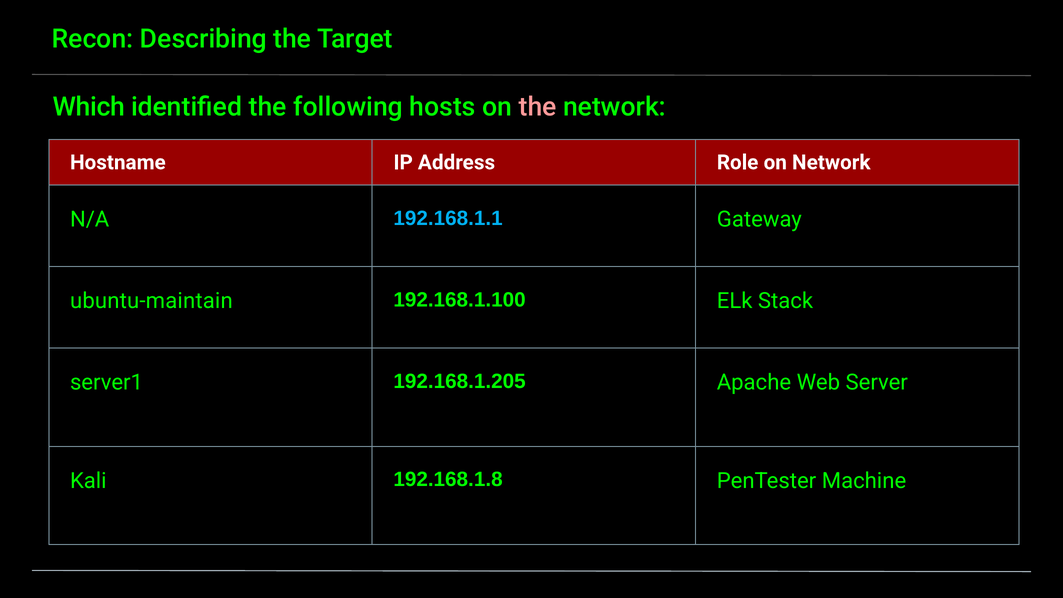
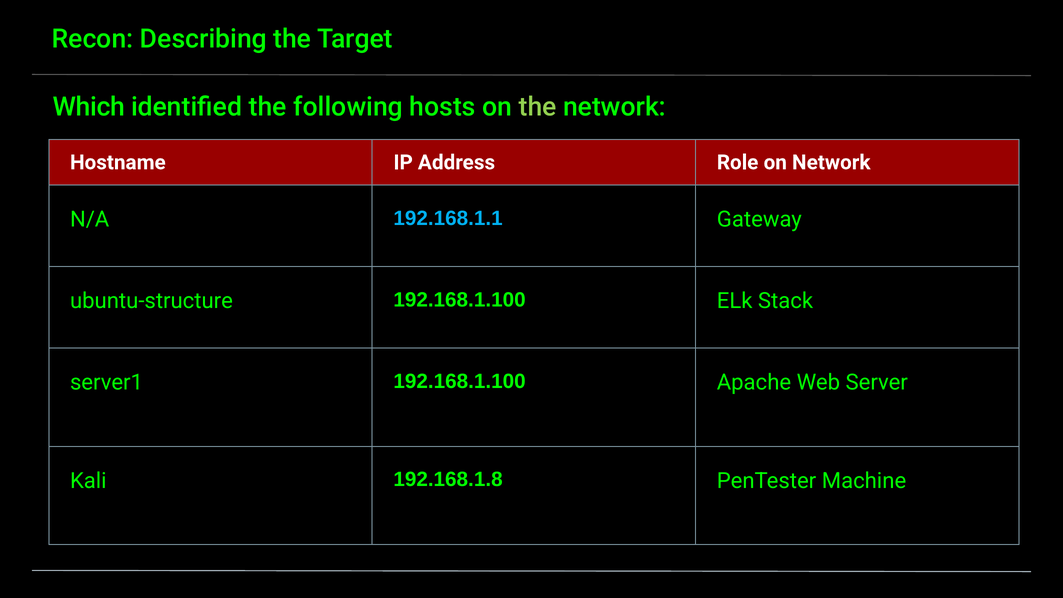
the colour: pink -> light green (538, 107)
ubuntu-maintain: ubuntu-maintain -> ubuntu-structure (151, 301)
server1 192.168.1.205: 192.168.1.205 -> 192.168.1.100 (460, 381)
